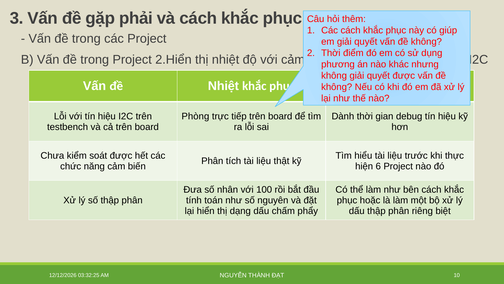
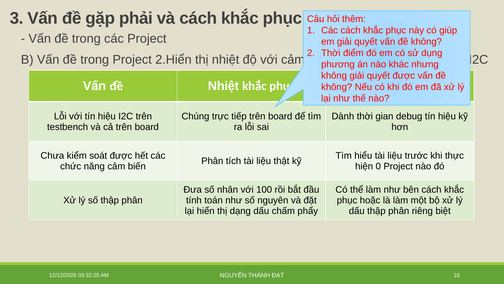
Phòng: Phòng -> Chúng (195, 116)
6: 6 -> 0 (378, 166)
